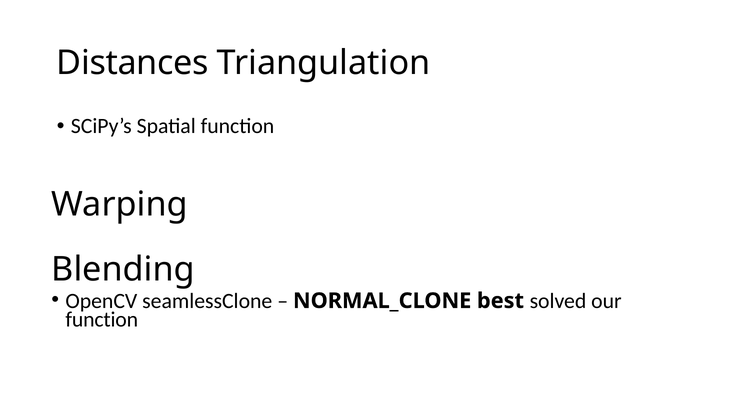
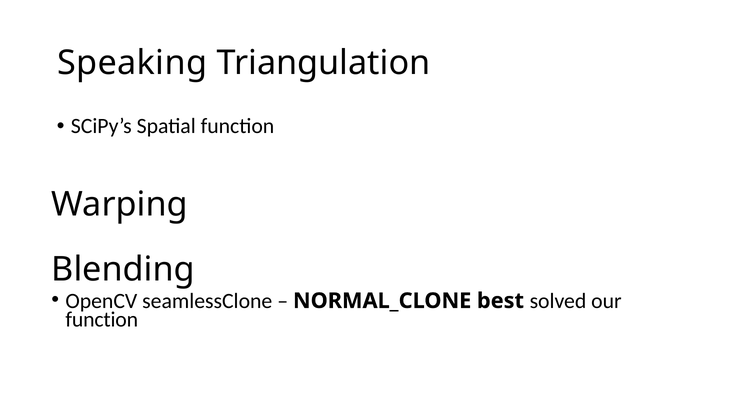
Distances: Distances -> Speaking (132, 63)
